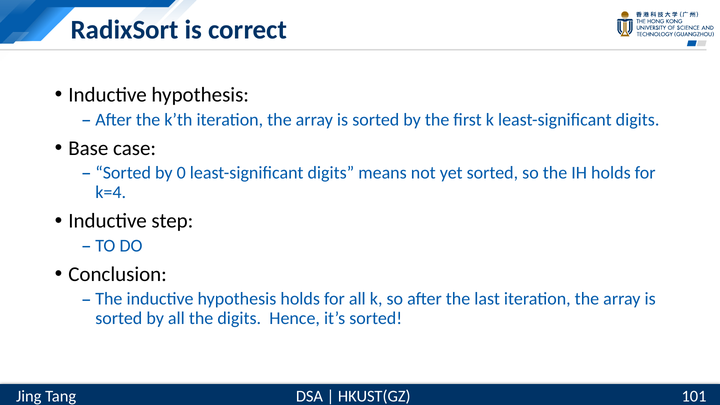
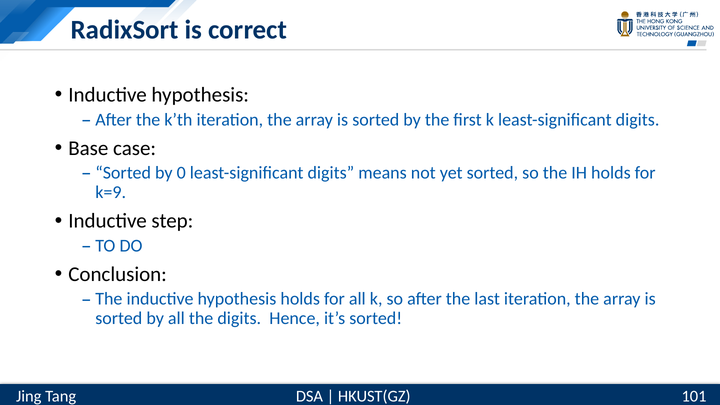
k=4: k=4 -> k=9 (111, 192)
